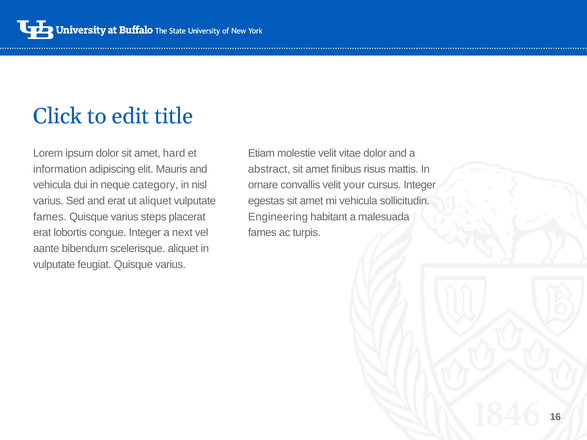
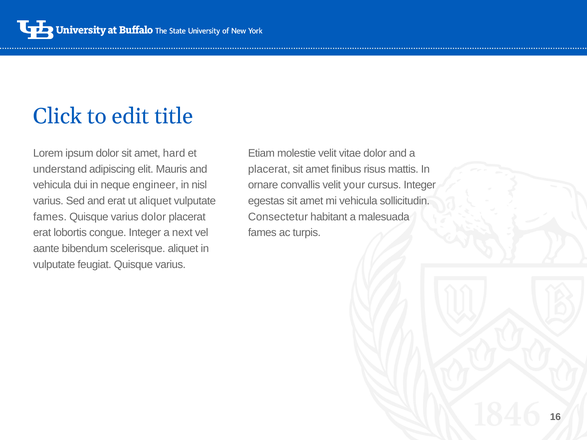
information: information -> understand (60, 169)
abstract: abstract -> placerat (269, 169)
category: category -> engineer (155, 185)
varius steps: steps -> dolor (154, 217)
Engineering: Engineering -> Consectetur (278, 217)
